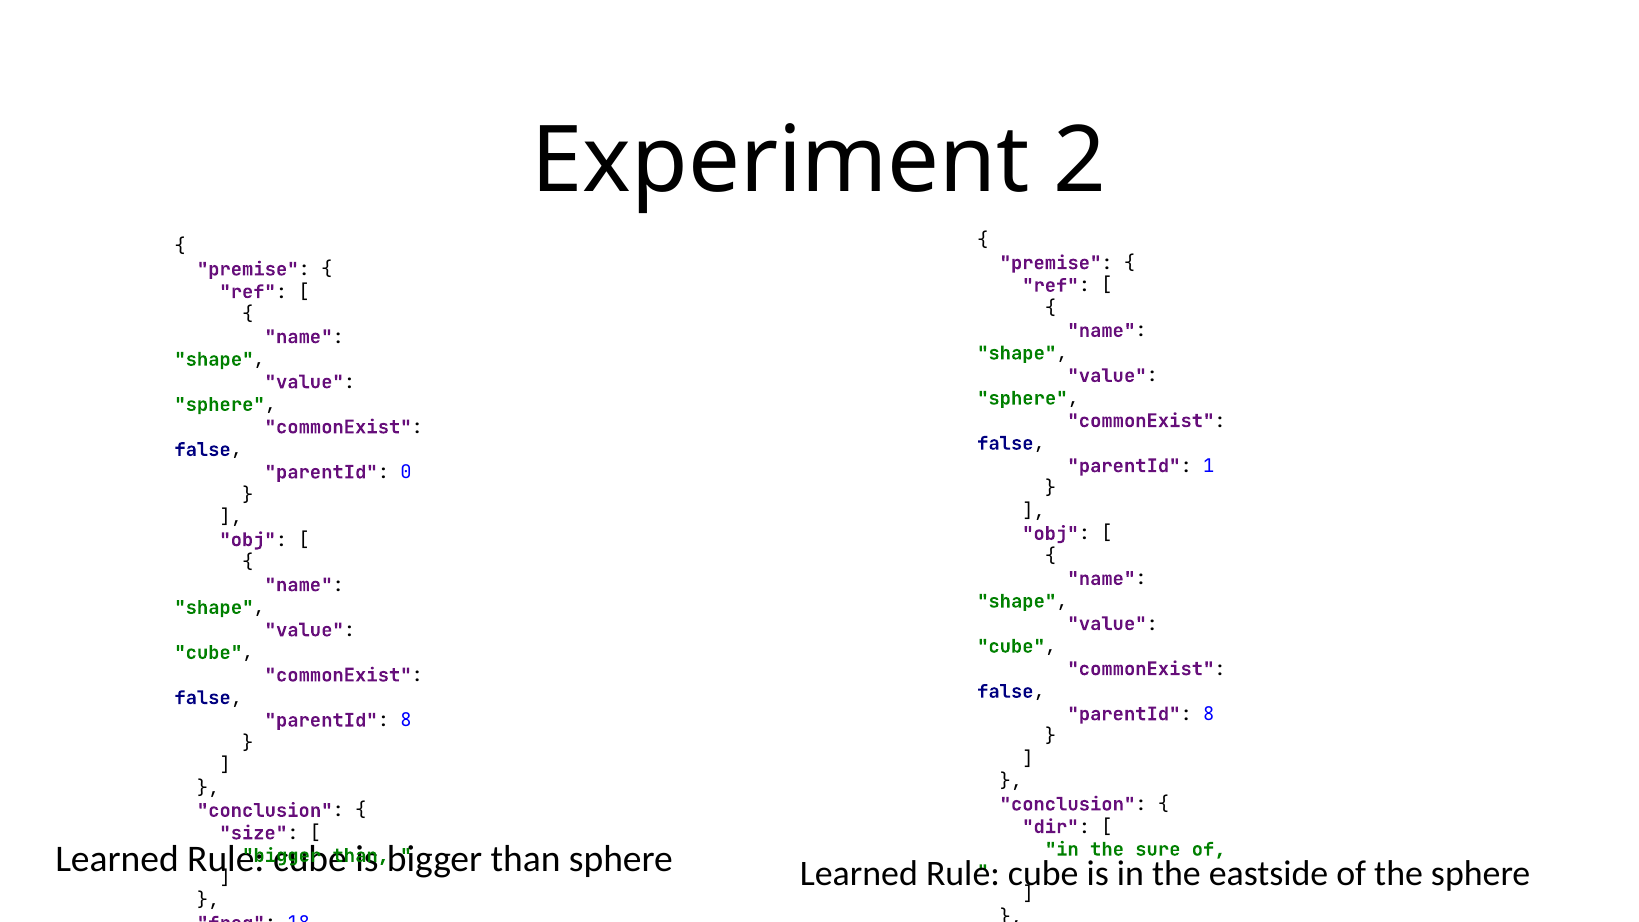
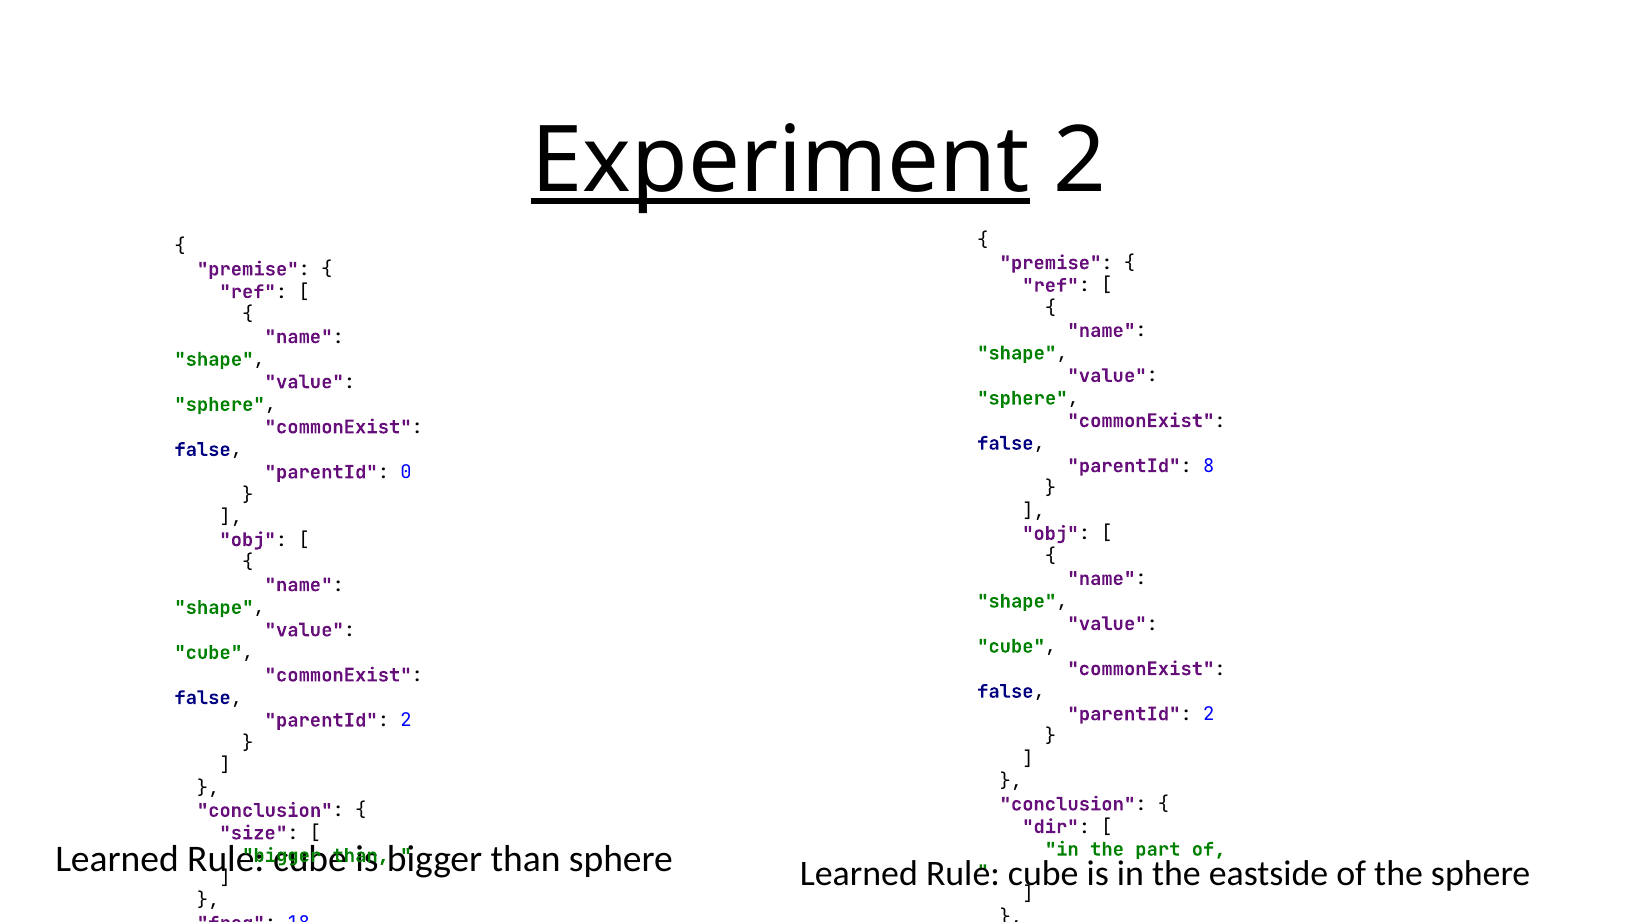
Experiment underline: none -> present (781, 161)
parentId 1: 1 -> 8 (1209, 466)
8: 8 -> 2 (1209, 714)
8: 8 -> 2 (406, 720)
sure: sure -> part (1158, 849)
